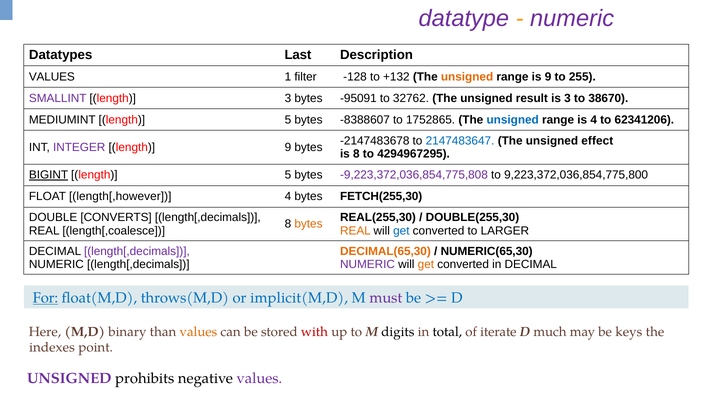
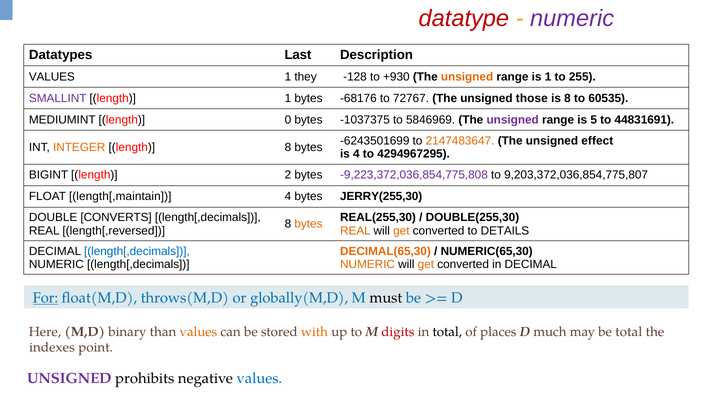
datatype colour: purple -> red (464, 18)
filter: filter -> they (306, 77)
+132: +132 -> +930 (396, 77)
is 9: 9 -> 1 (548, 77)
length 3: 3 -> 1 (288, 98)
-95091: -95091 -> -68176 (358, 98)
32762: 32762 -> 72767 (411, 98)
result: result -> those (532, 98)
is 3: 3 -> 8 (567, 98)
38670: 38670 -> 60535 (608, 98)
MEDIUMINT length 5: 5 -> 0 (288, 120)
-8388607: -8388607 -> -1037375 (365, 120)
1752865: 1752865 -> 5846969 (431, 120)
unsigned colour: blue -> purple (513, 120)
is 4: 4 -> 5 (594, 120)
62341206: 62341206 -> 44831691 (644, 120)
-2147483678: -2147483678 -> -6243501699 (375, 141)
2147483647 colour: blue -> orange (460, 141)
INTEGER colour: purple -> orange (79, 148)
length 9: 9 -> 8 (288, 148)
is 8: 8 -> 4 (356, 154)
BIGINT underline: present -> none (49, 175)
5: 5 -> 2 (288, 175)
9,223,372,036,854,775,800: 9,223,372,036,854,775,800 -> 9,203,372,036,854,775,807 (576, 175)
length[,however: length[,however -> length[,maintain (120, 197)
FETCH(255,30: FETCH(255,30 -> JERRY(255,30 (381, 197)
length[,coalesce: length[,coalesce -> length[,reversed (114, 231)
get colour: blue -> orange (401, 231)
LARGER: LARGER -> DETAILS (505, 231)
length[,decimals colour: purple -> blue (137, 251)
NUMERIC colour: purple -> orange (367, 264)
implicit(M,D: implicit(M,D -> globally(M,D (299, 298)
must colour: purple -> black (386, 298)
with colour: red -> orange (314, 332)
digits colour: black -> red (398, 332)
iterate: iterate -> places (498, 332)
be keys: keys -> total (629, 332)
values colour: purple -> blue (259, 379)
